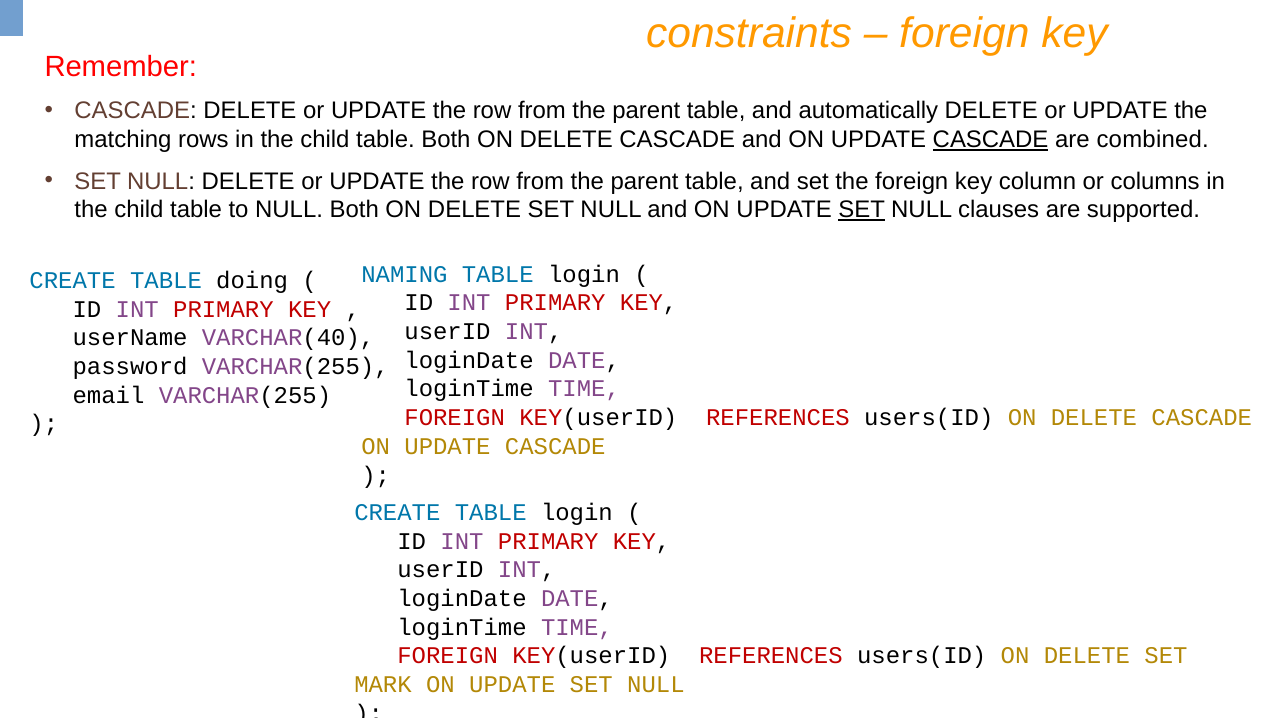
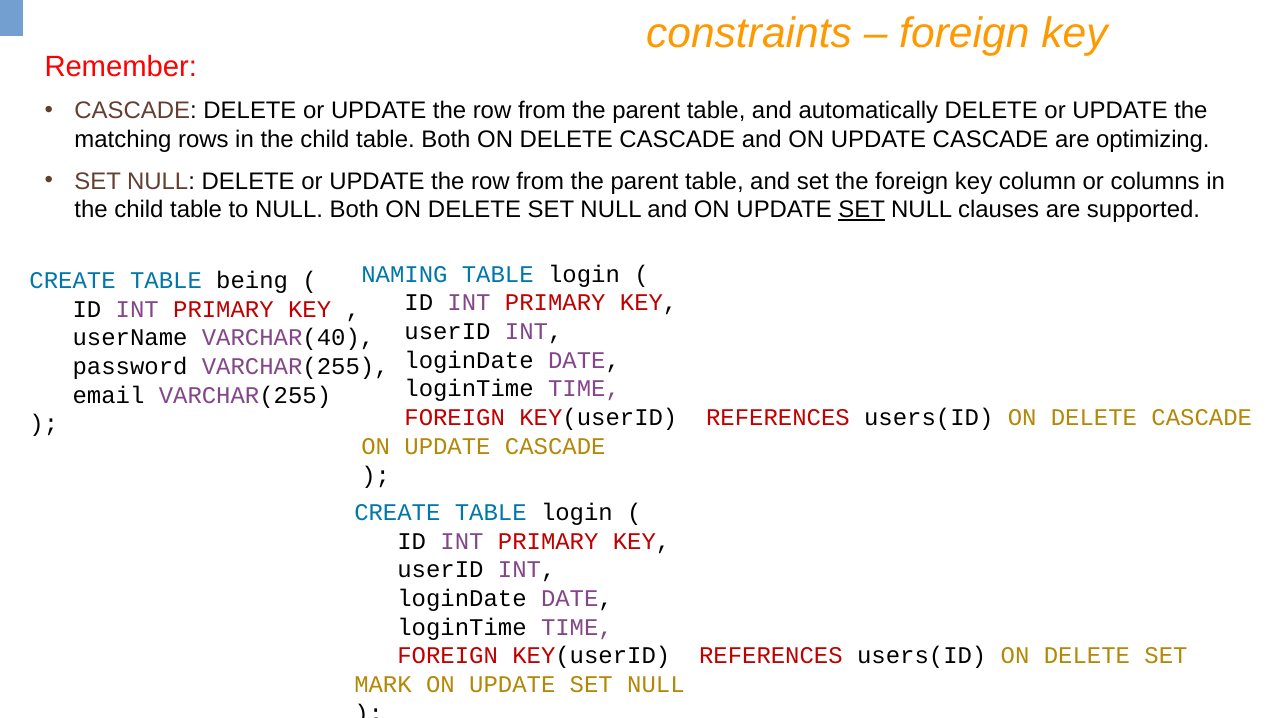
CASCADE underline: present -> none (991, 140)
combined: combined -> optimizing (1153, 140)
doing: doing -> being (252, 281)
